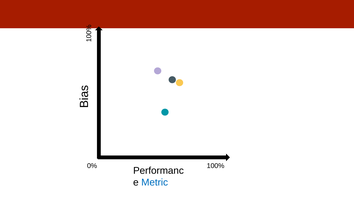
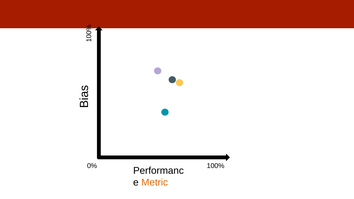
Metric colour: blue -> orange (155, 183)
